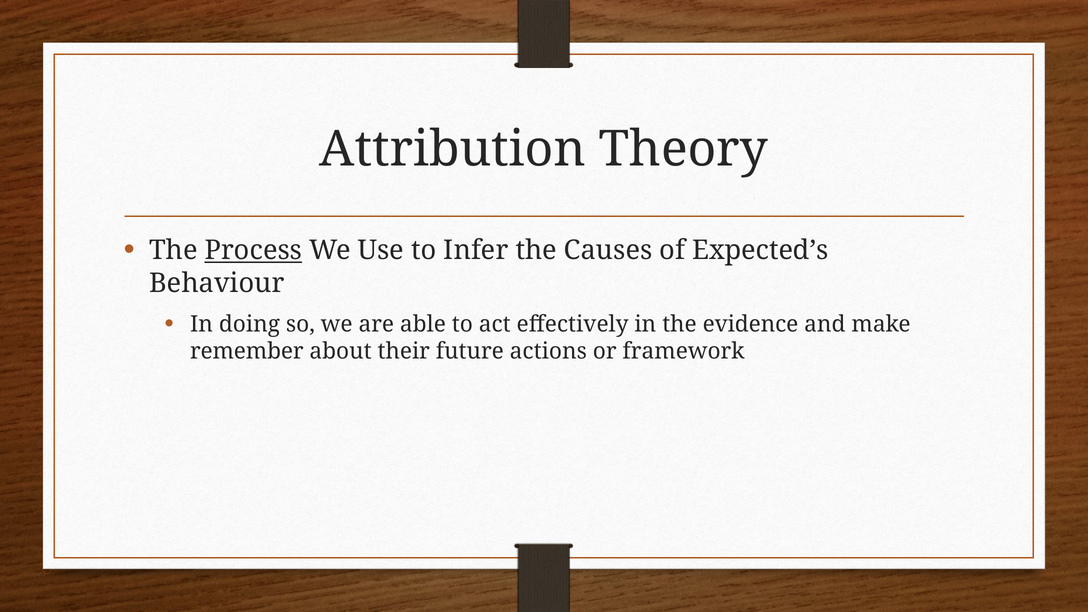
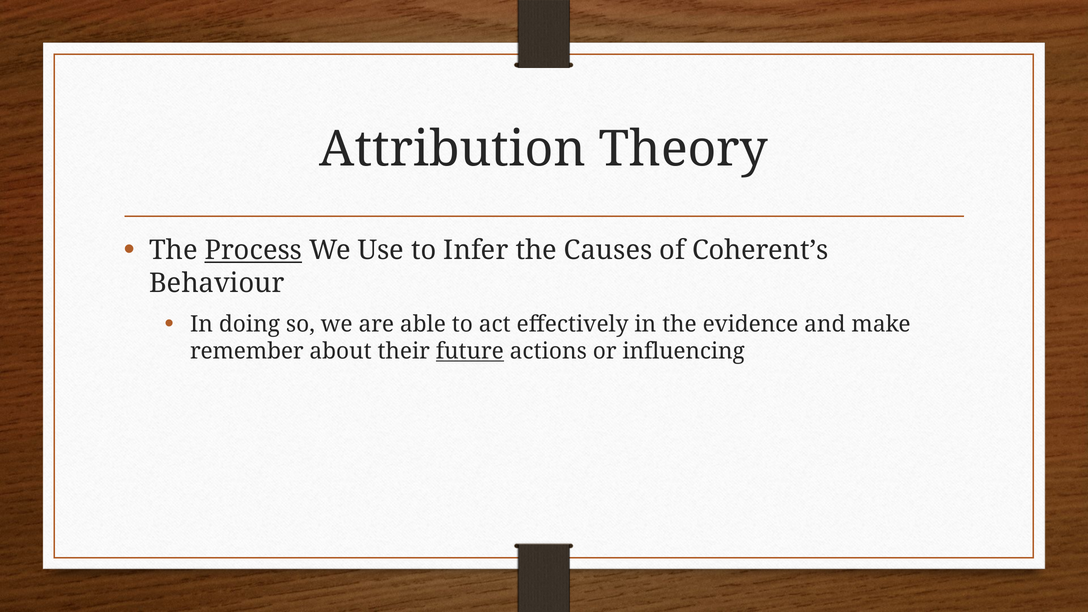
Expected’s: Expected’s -> Coherent’s (760, 250)
future underline: none -> present (470, 351)
framework: framework -> influencing (684, 351)
